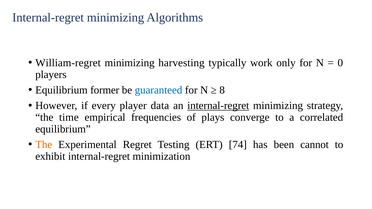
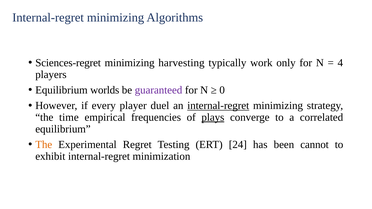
William-regret: William-regret -> Sciences-regret (68, 63)
0: 0 -> 4 (340, 63)
former: former -> worlds (105, 90)
guaranteed colour: blue -> purple (159, 90)
8: 8 -> 0 (222, 90)
data: data -> duel (160, 106)
plays underline: none -> present (213, 117)
74: 74 -> 24 (238, 145)
